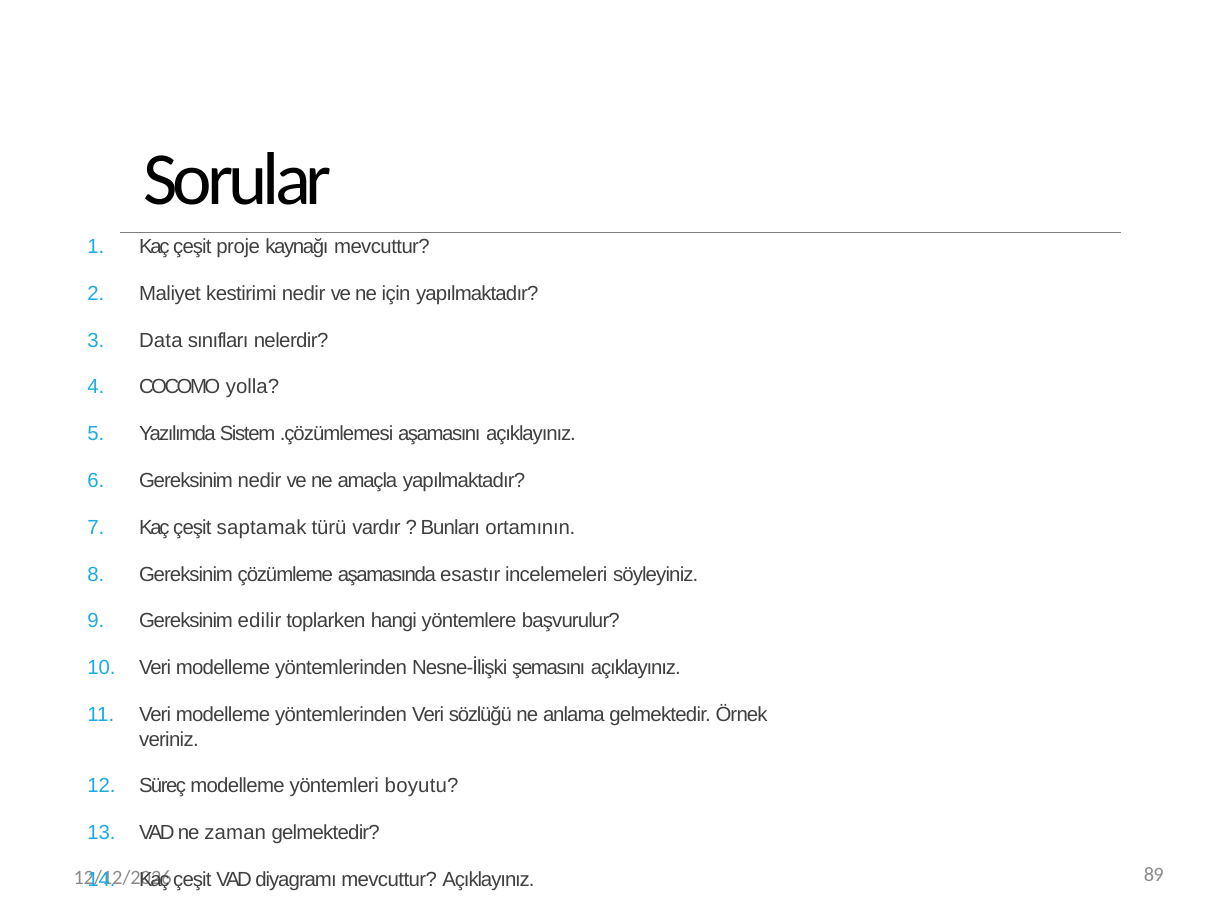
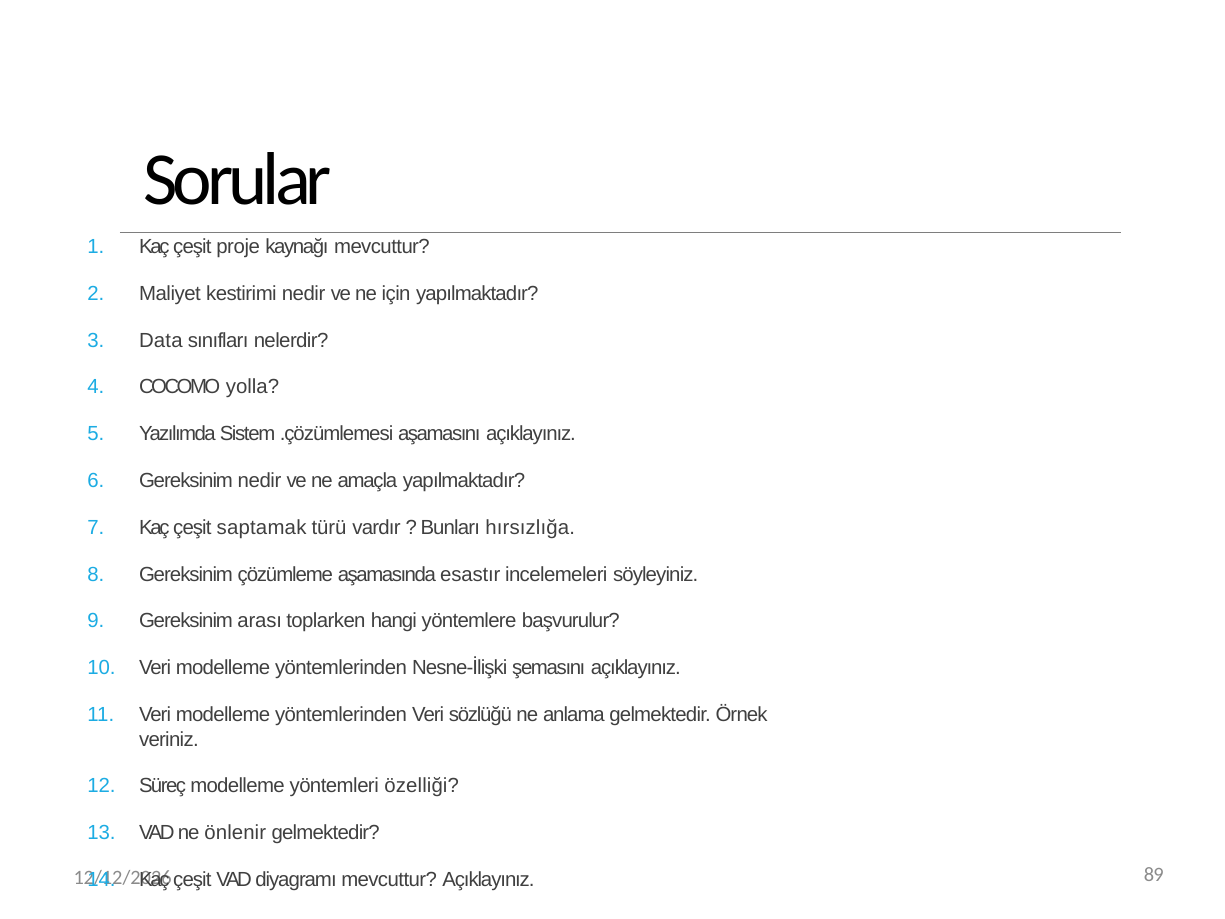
ortamının: ortamının -> hırsızlığa (530, 528)
edilir: edilir -> arası (260, 621)
boyutu: boyutu -> özelliği (422, 786)
zaman: zaman -> önlenir (235, 833)
